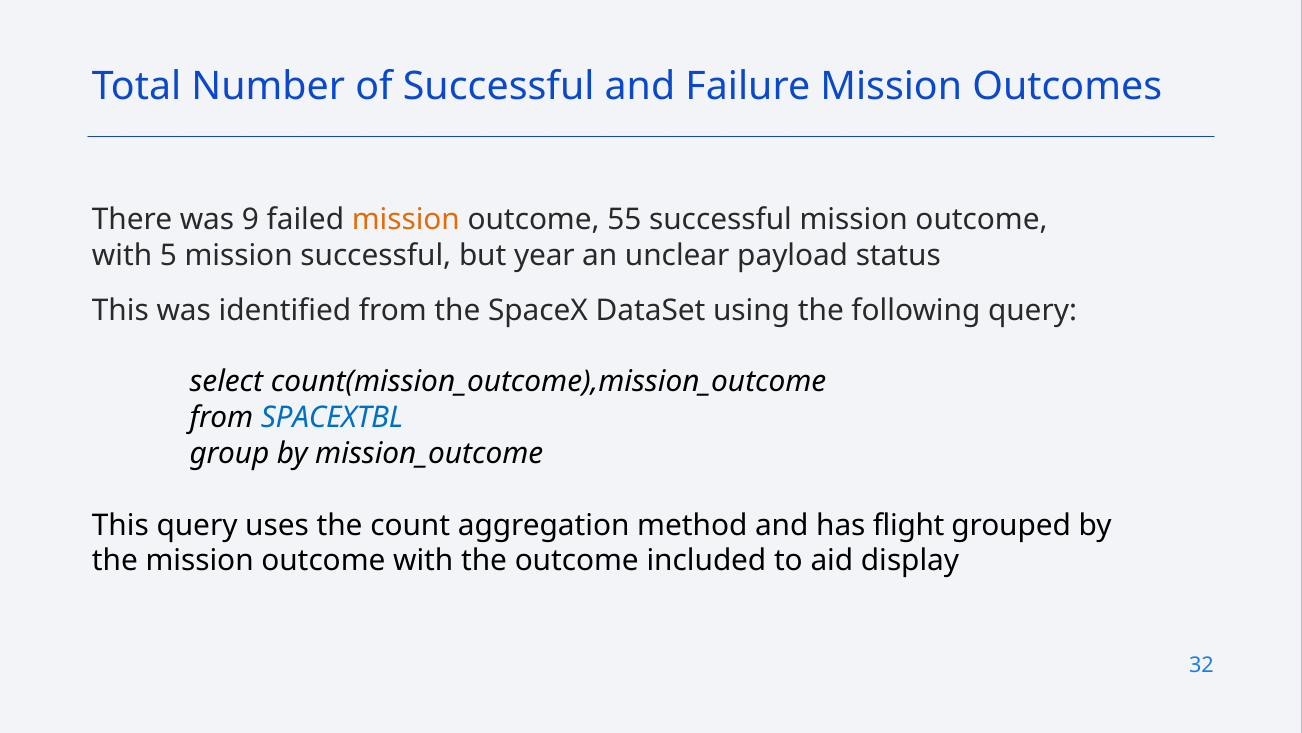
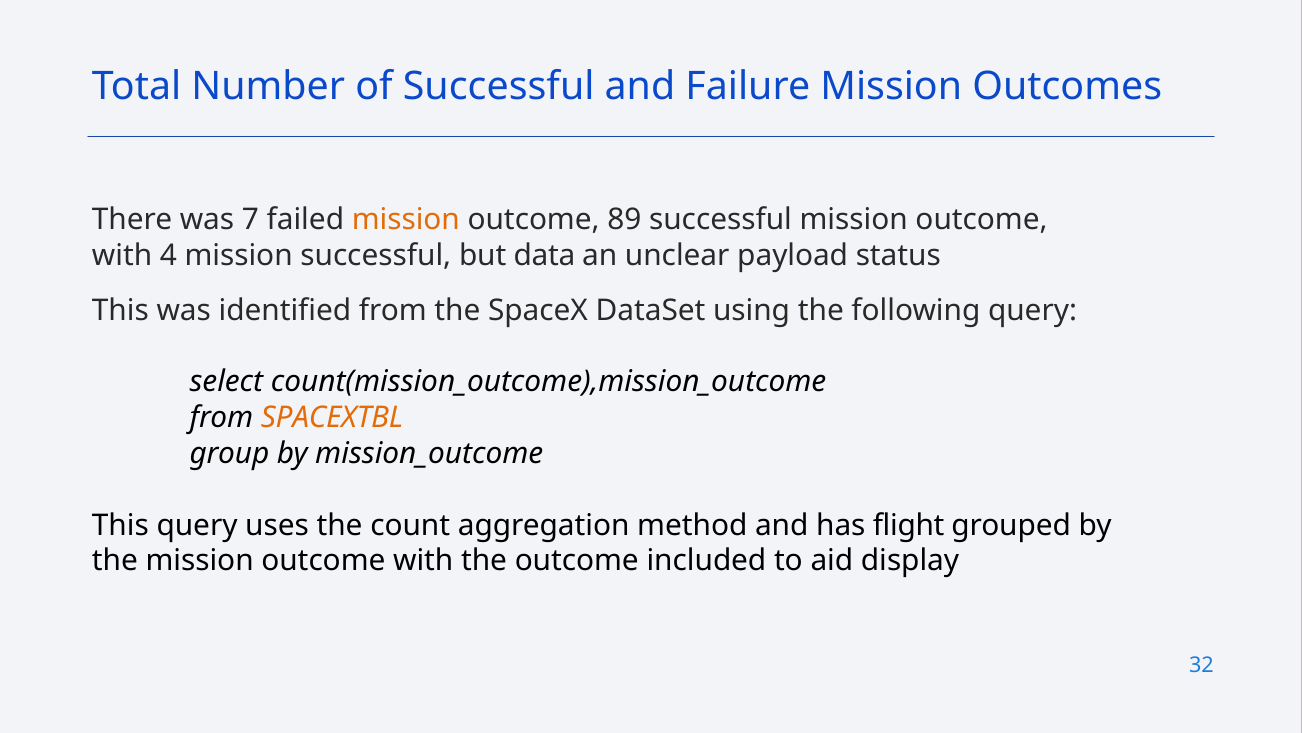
9: 9 -> 7 (250, 220)
55: 55 -> 89 (624, 220)
5: 5 -> 4 (168, 256)
year: year -> data (544, 256)
SPACEXTBL colour: blue -> orange (332, 418)
